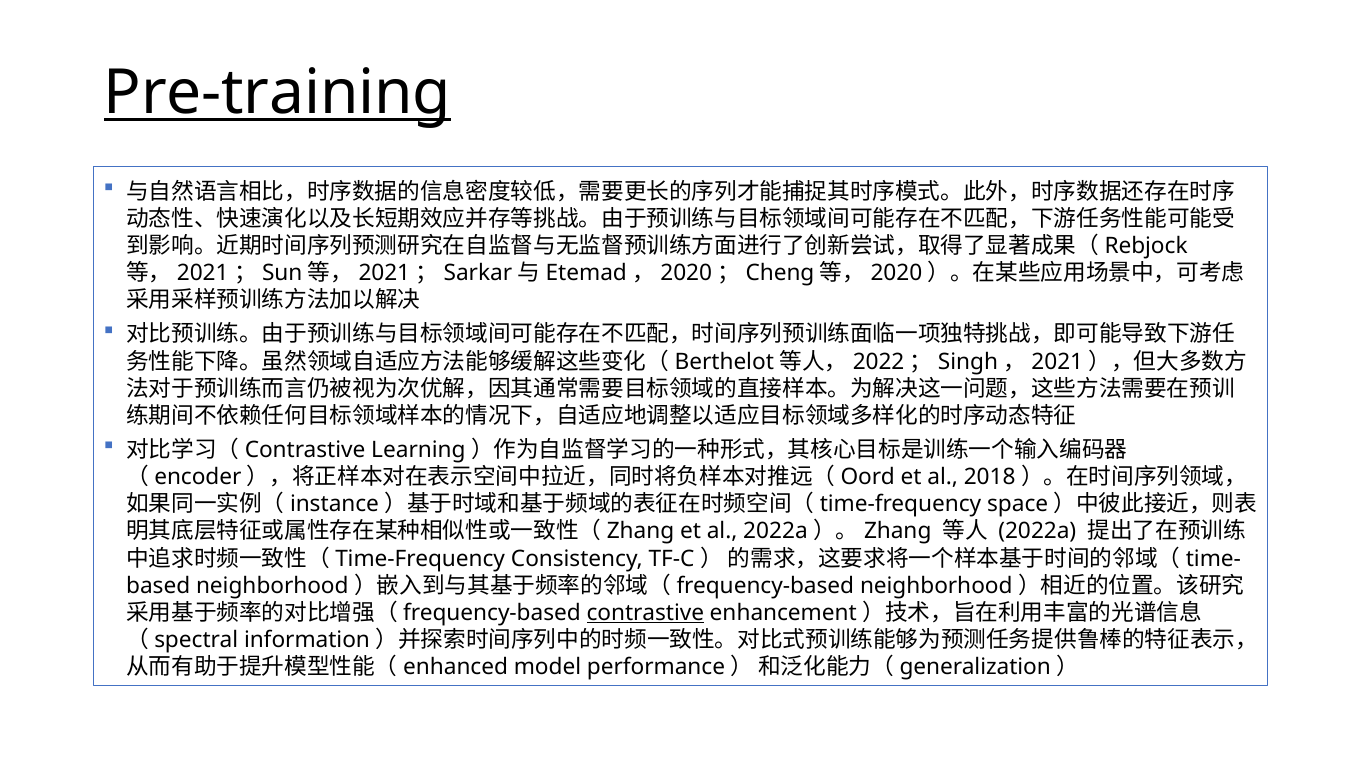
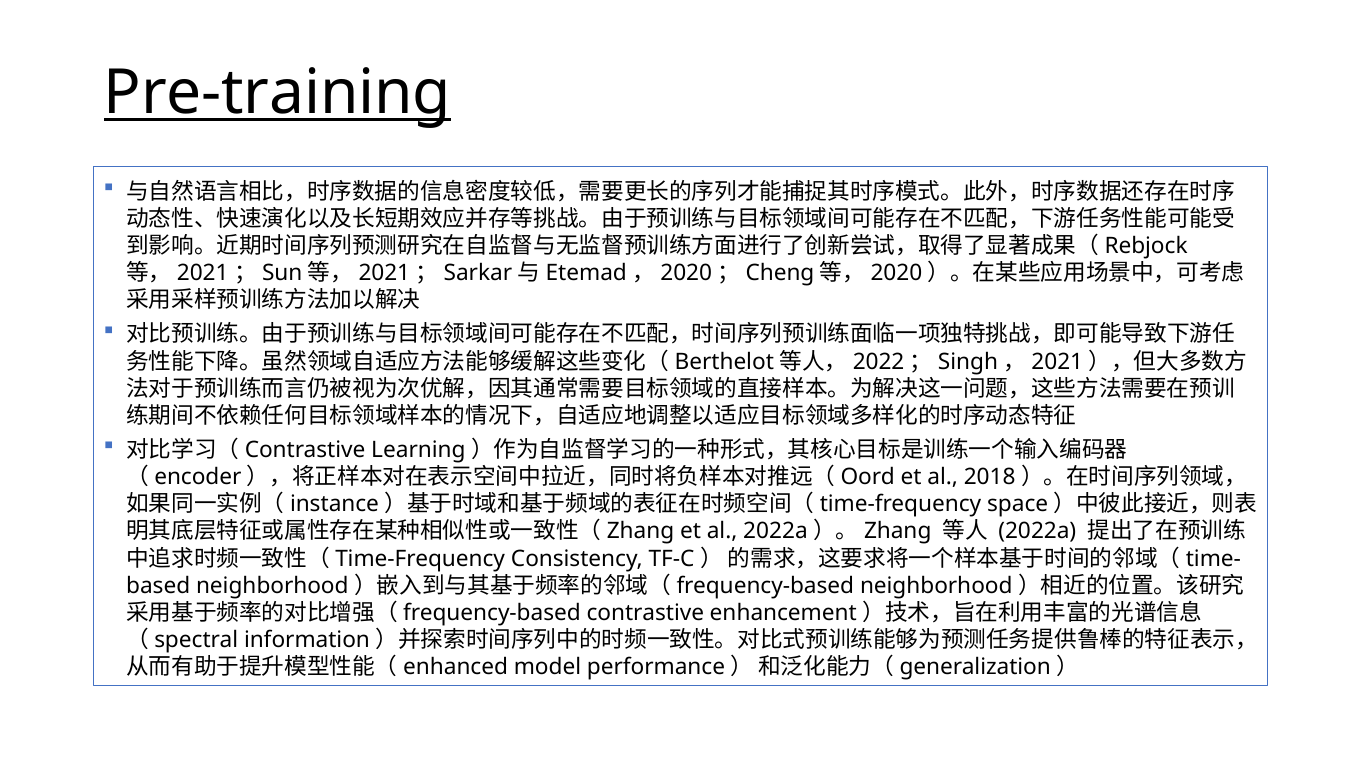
contrastive underline: present -> none (645, 613)
